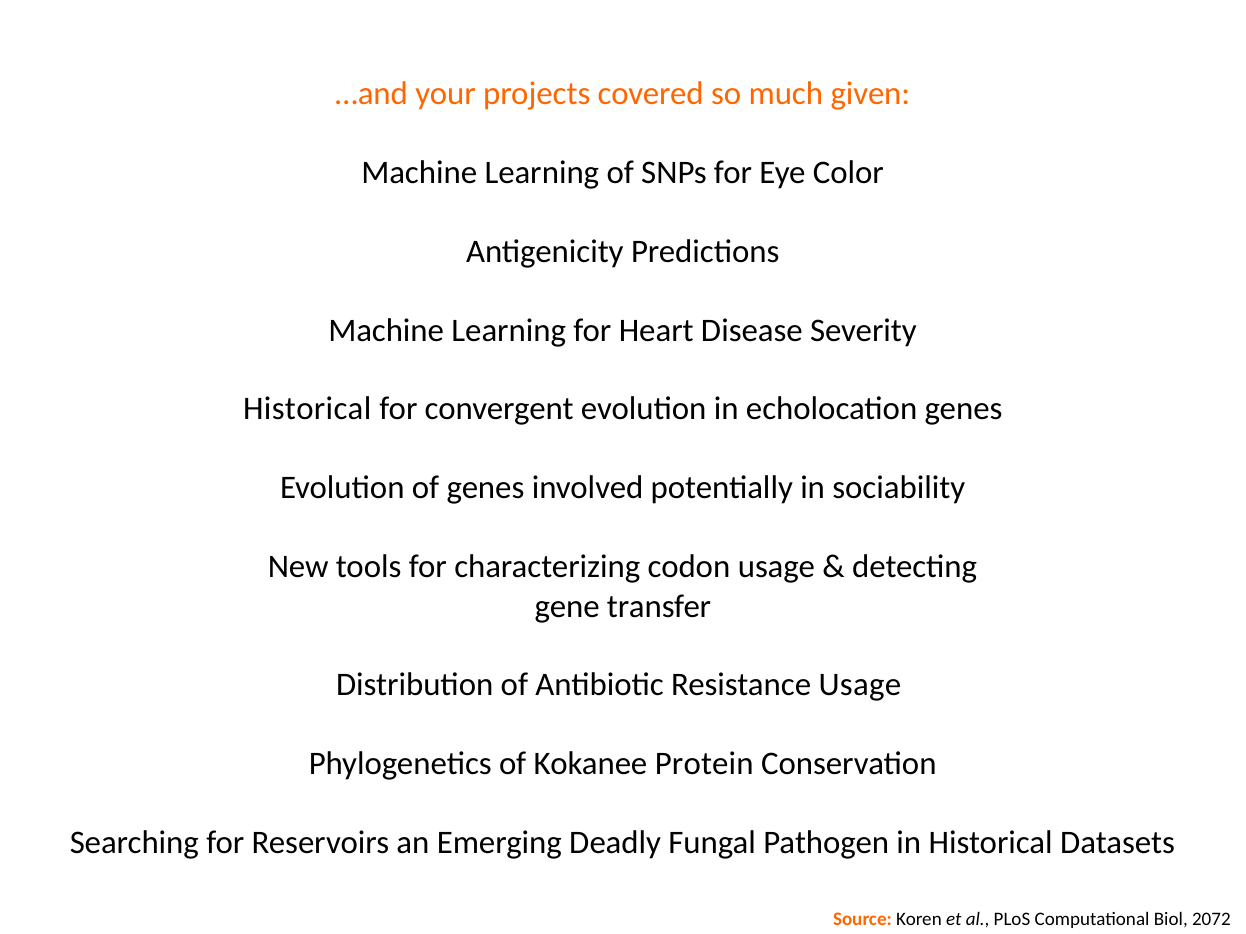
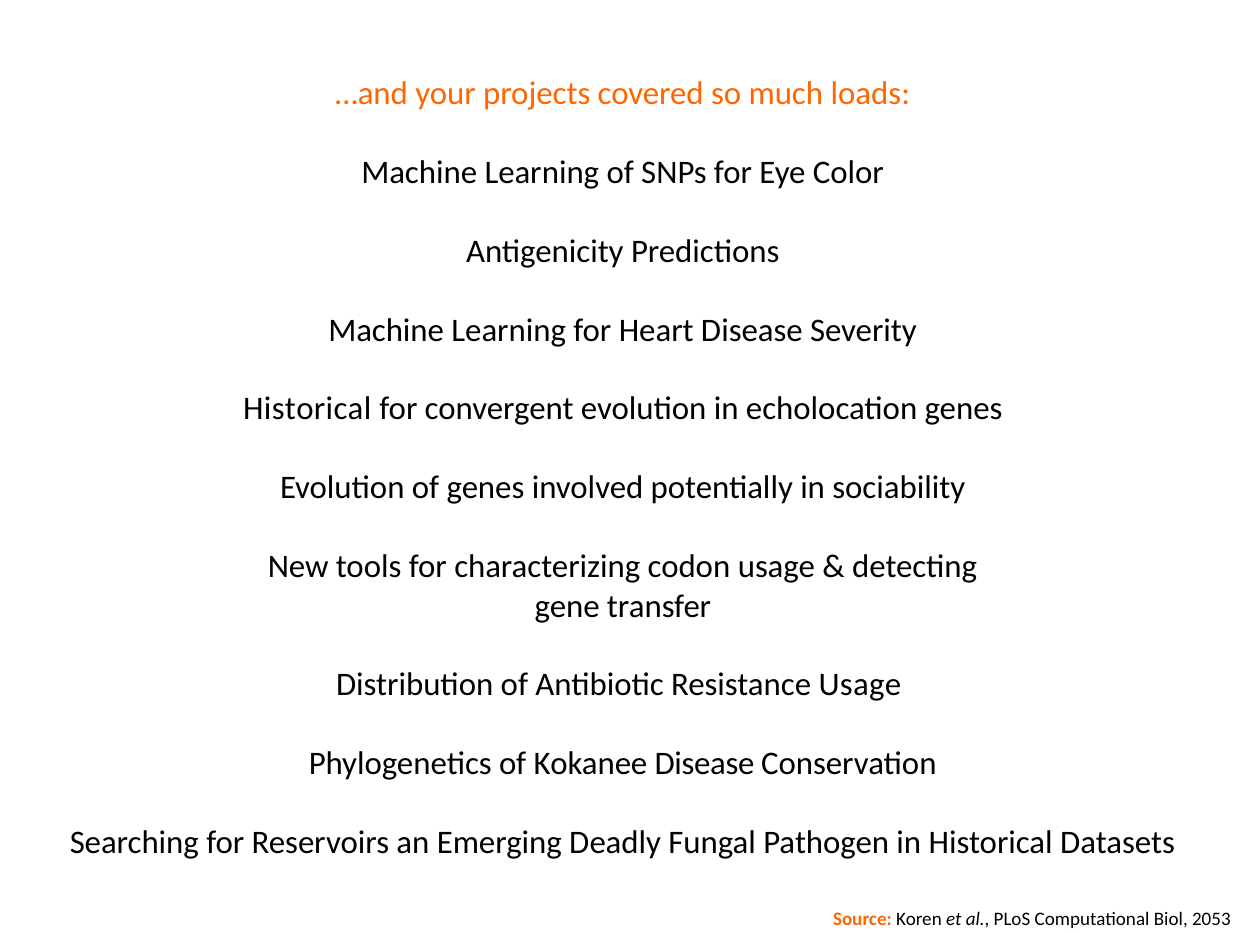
given: given -> loads (870, 94)
Kokanee Protein: Protein -> Disease (704, 764)
2072: 2072 -> 2053 (1211, 920)
